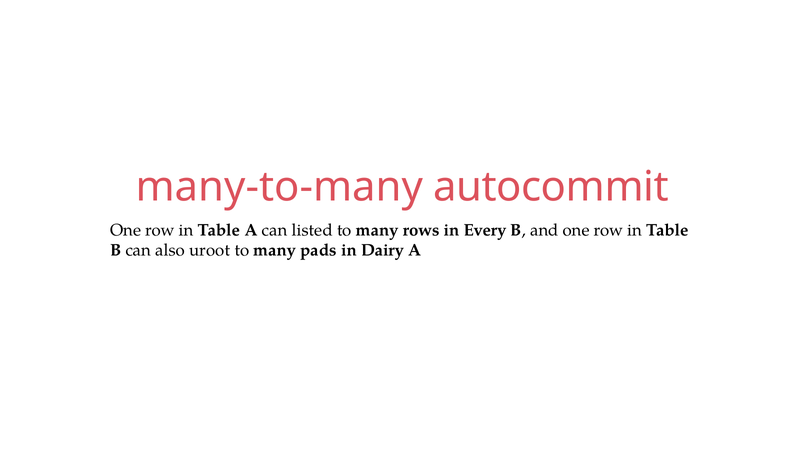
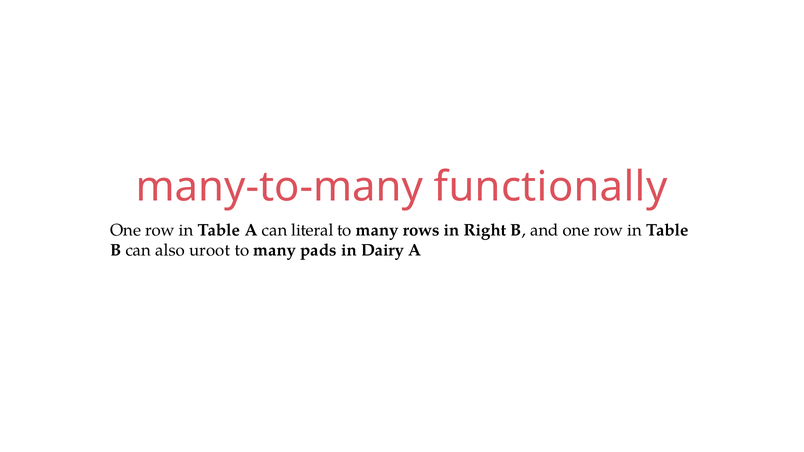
autocommit: autocommit -> functionally (551, 187)
listed: listed -> literal (312, 230)
Every: Every -> Right (485, 230)
